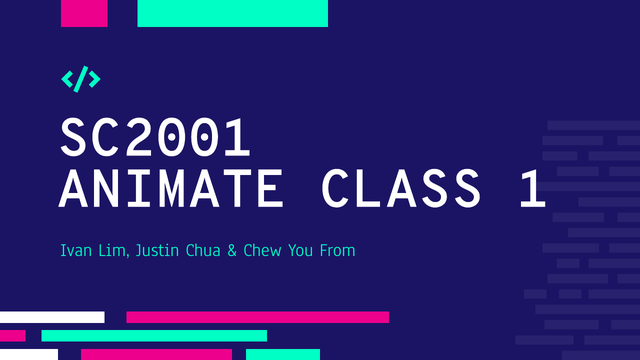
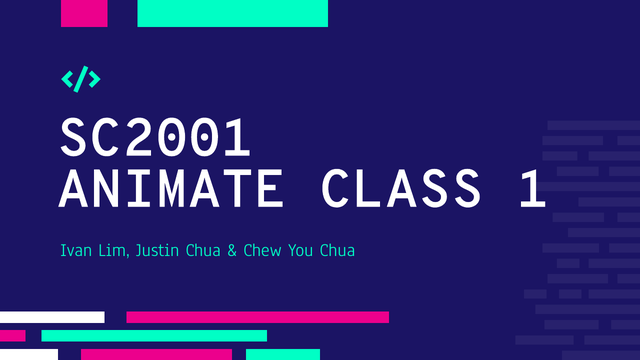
You From: From -> Chua (337, 250)
